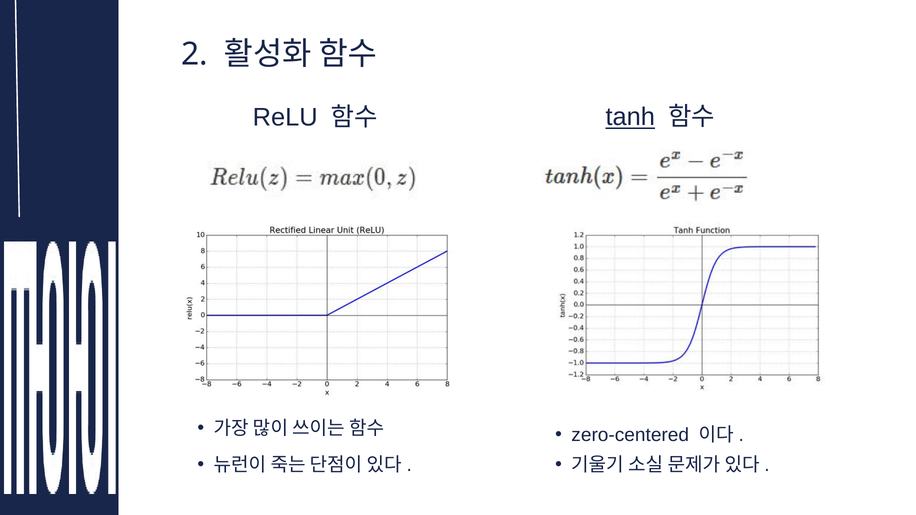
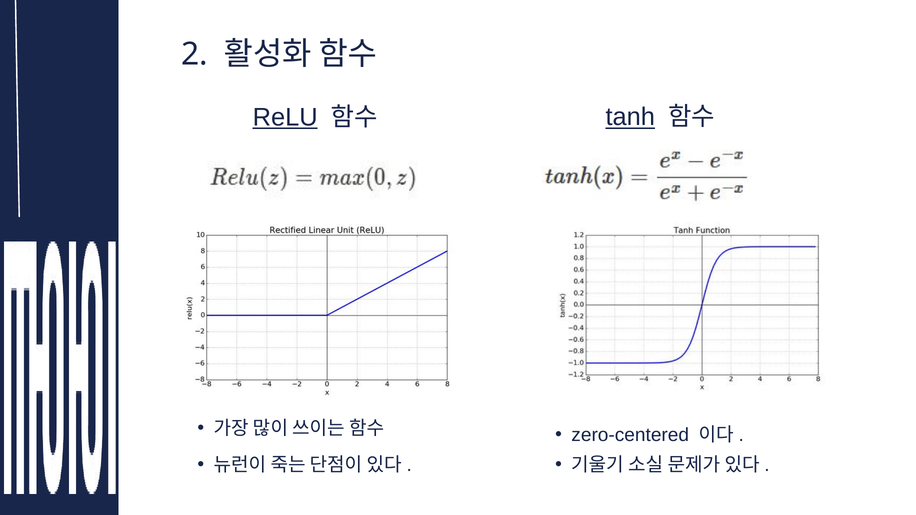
ReLU underline: none -> present (285, 117)
